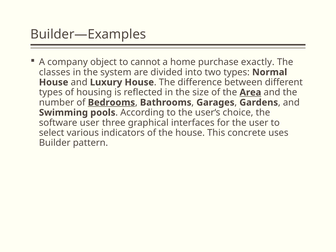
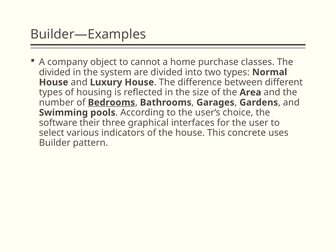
exactly: exactly -> classes (258, 62)
classes: classes -> divided (55, 72)
Area underline: present -> none (250, 92)
software user: user -> their (90, 123)
